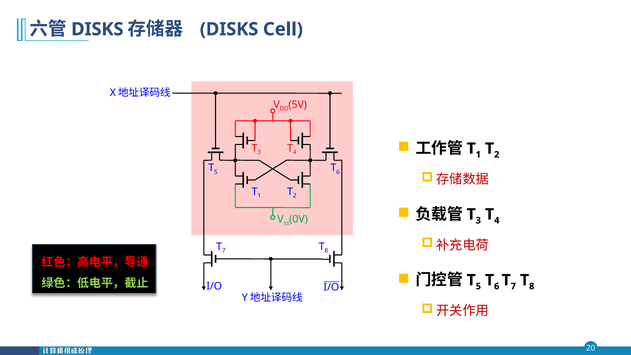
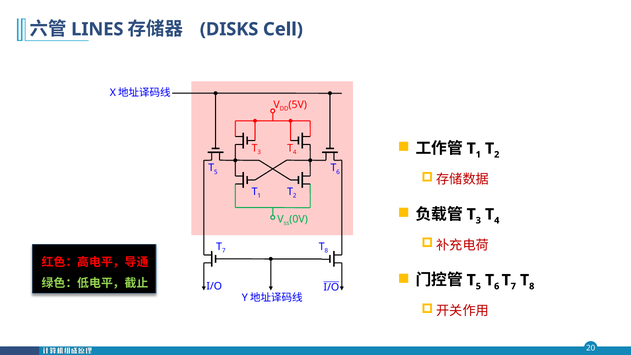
DISKS: DISKS -> LINES (97, 29)
